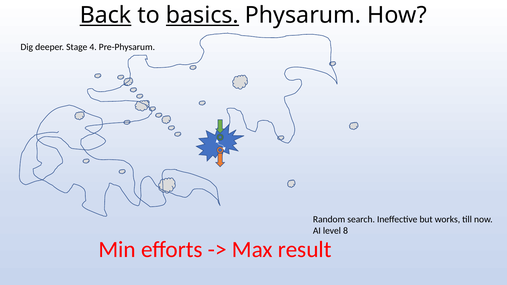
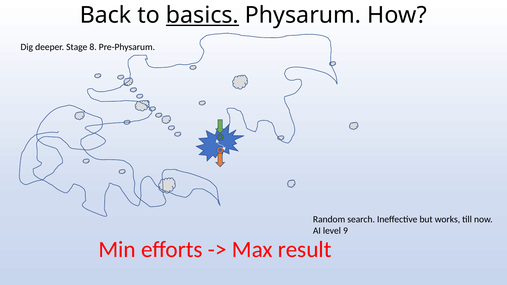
Back underline: present -> none (106, 15)
4: 4 -> 8 (93, 47)
8: 8 -> 9 (345, 231)
